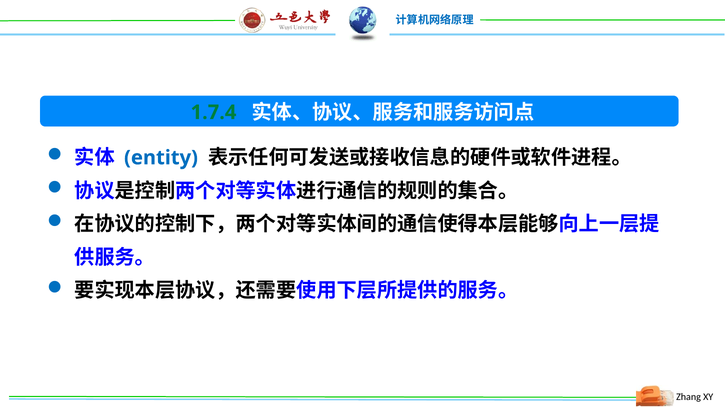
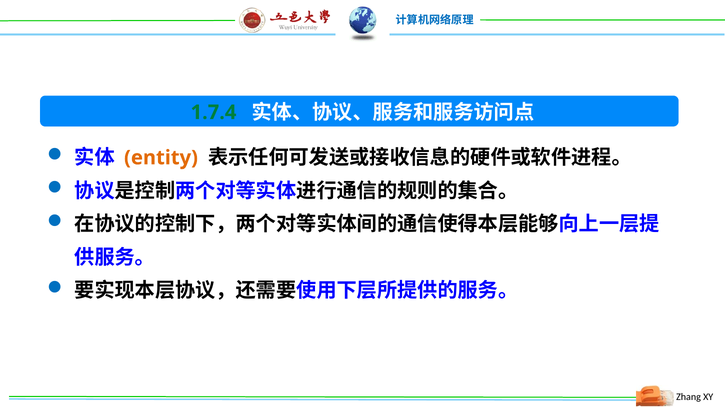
entity colour: blue -> orange (161, 158)
